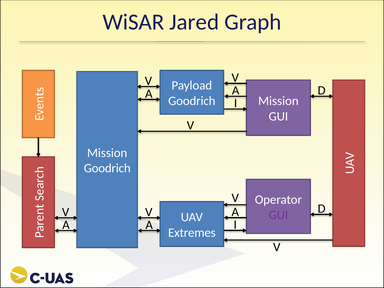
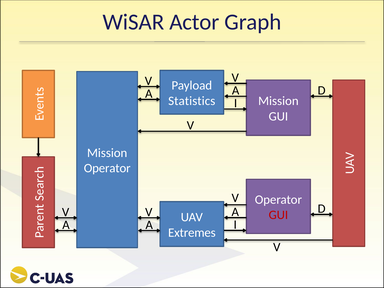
Jared: Jared -> Actor (194, 22)
Goodrich: Goodrich -> Statistics (192, 101)
Goodrich: Goodrich -> Operator (107, 168)
GUI colour: purple -> red (278, 215)
